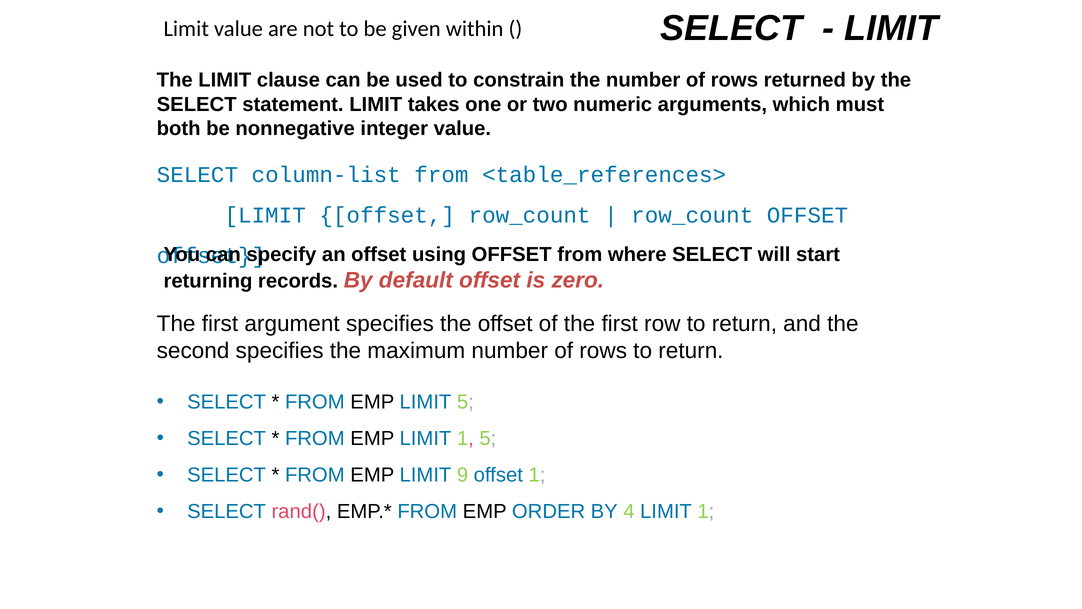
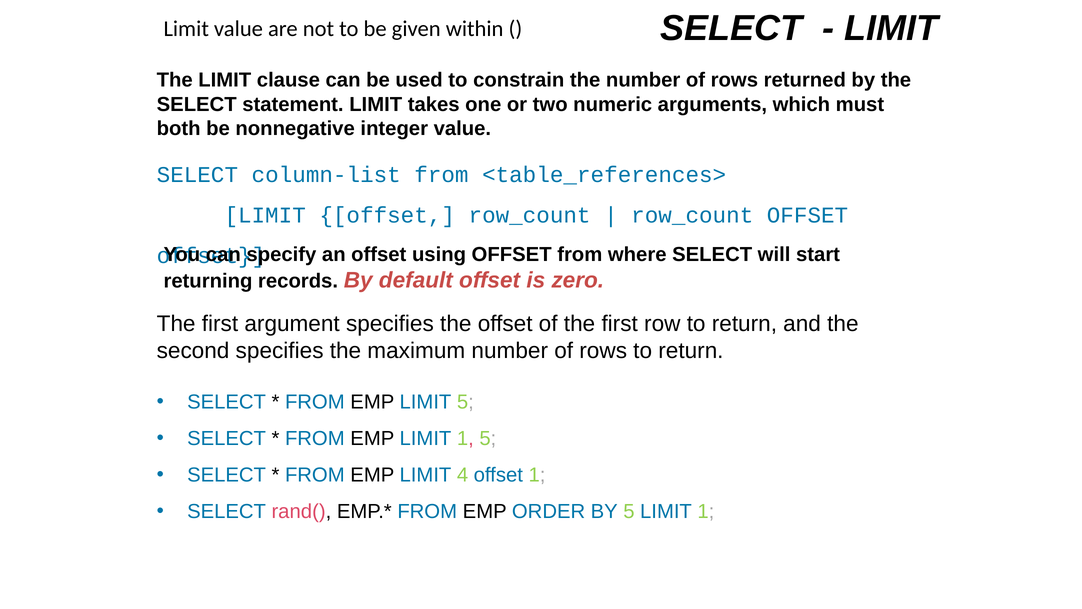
9: 9 -> 4 (463, 475)
BY 4: 4 -> 5 (629, 511)
